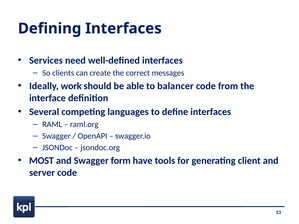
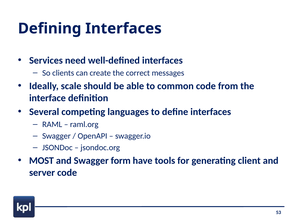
work: work -> scale (71, 86)
balancer: balancer -> common (175, 86)
